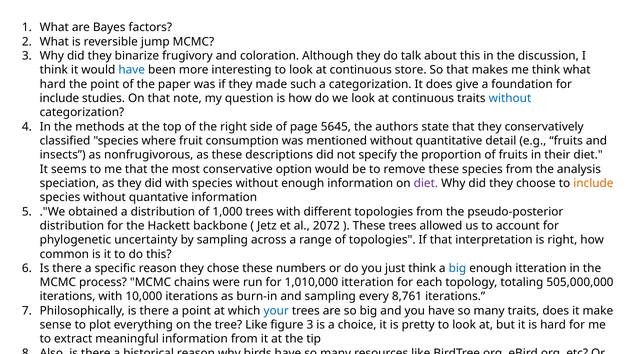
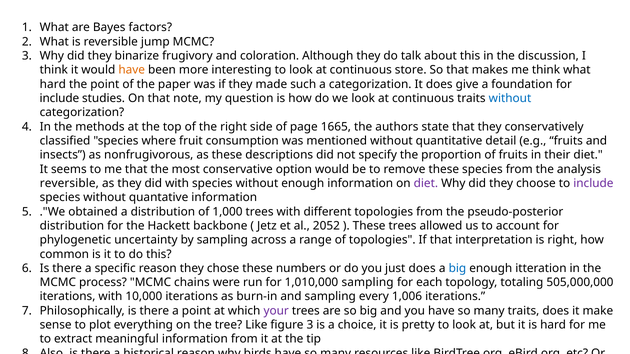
have colour: blue -> orange (132, 70)
5645: 5645 -> 1665 (336, 127)
speciation: speciation -> reversible (69, 184)
include colour: orange -> purple (593, 184)
2072: 2072 -> 2052 (326, 226)
just think: think -> does (422, 269)
1,010,000 itteration: itteration -> sampling (368, 283)
8,761: 8,761 -> 1,006 (407, 297)
your colour: blue -> purple (276, 311)
